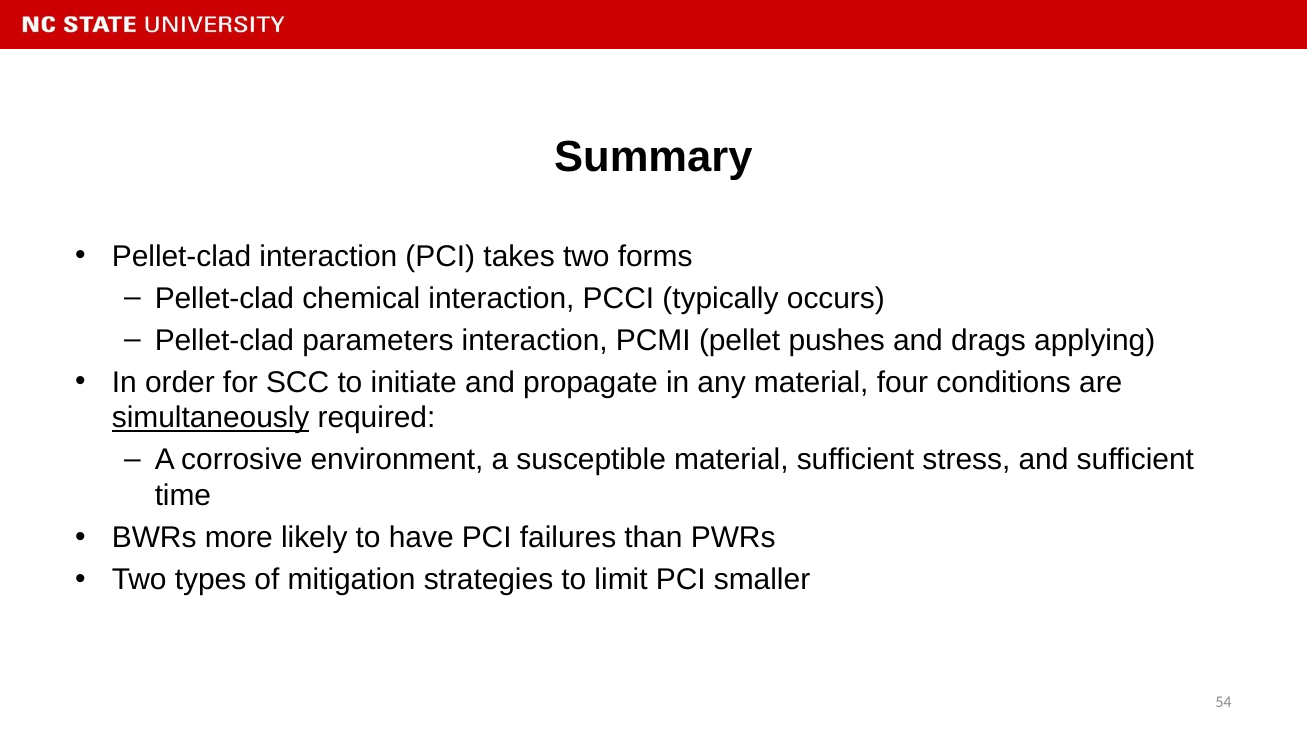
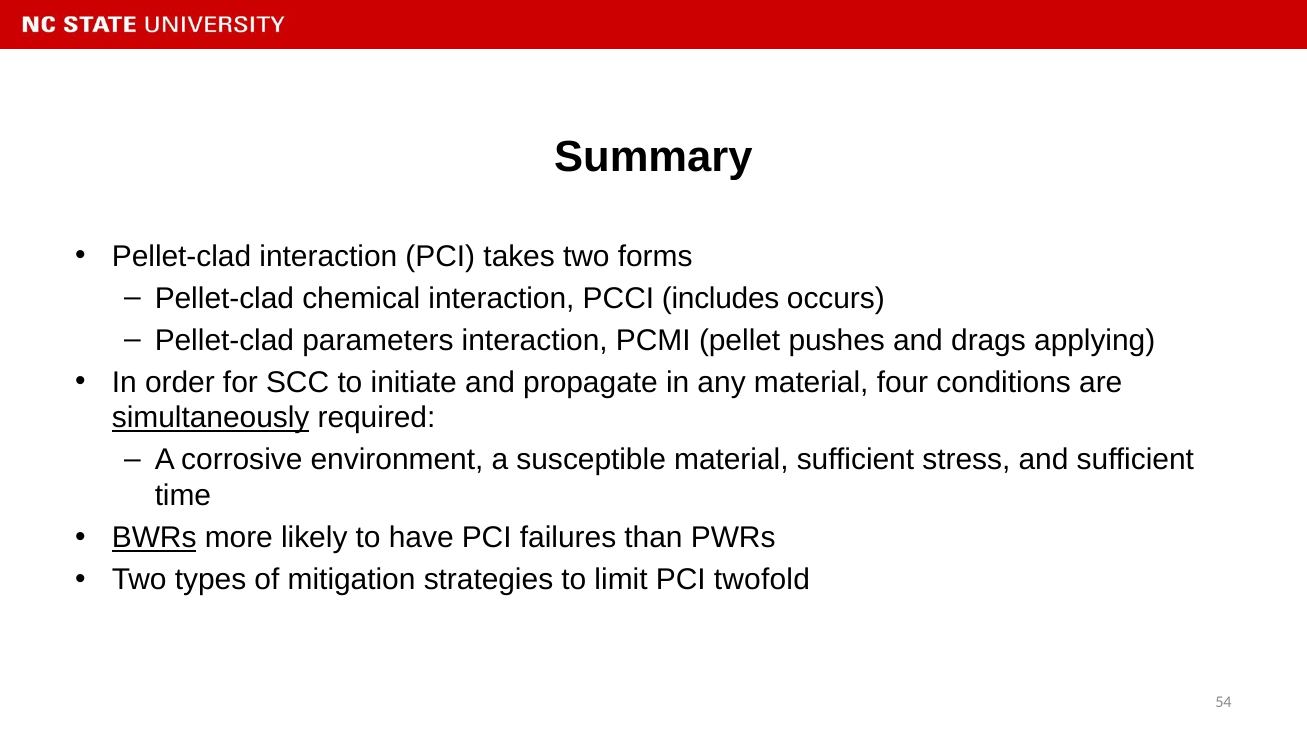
typically: typically -> includes (721, 298)
BWRs underline: none -> present (154, 538)
smaller: smaller -> twofold (762, 580)
